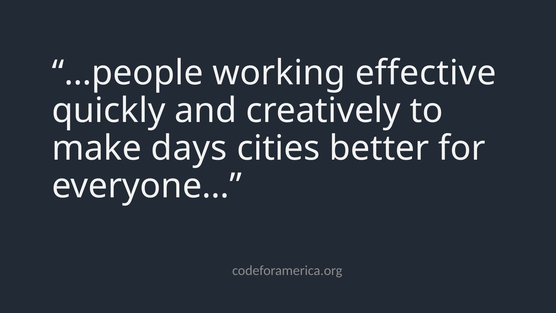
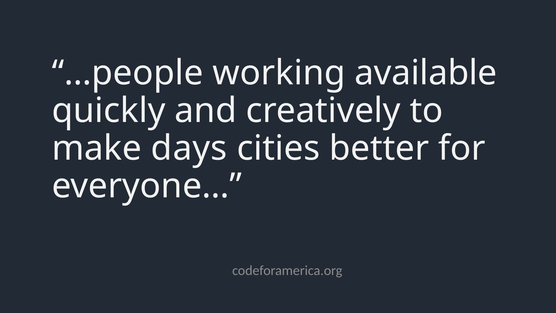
effective: effective -> available (426, 73)
